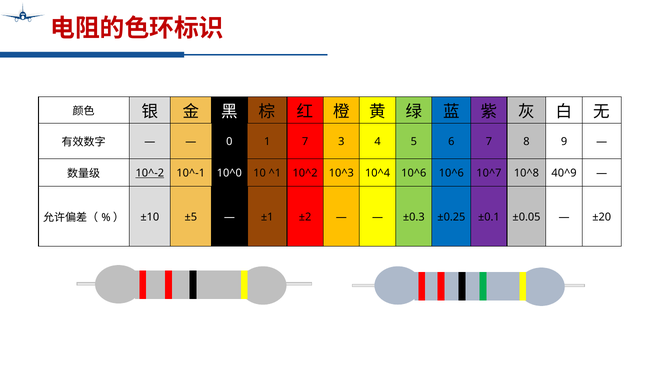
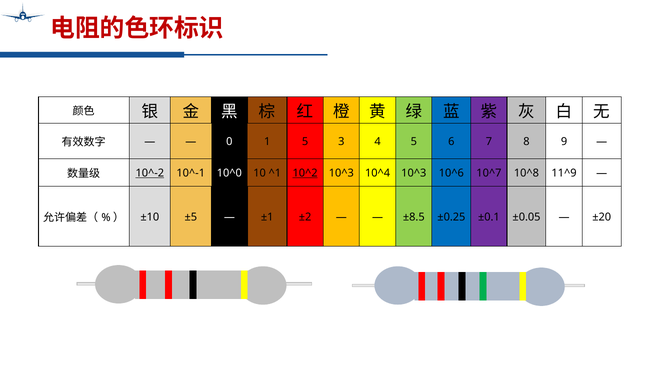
1 7: 7 -> 5 (305, 142)
10^2 underline: none -> present (305, 173)
10^4 10^6: 10^6 -> 10^3 (414, 173)
40^9: 40^9 -> 11^9 (564, 173)
±0.3: ±0.3 -> ±8.5 (414, 217)
